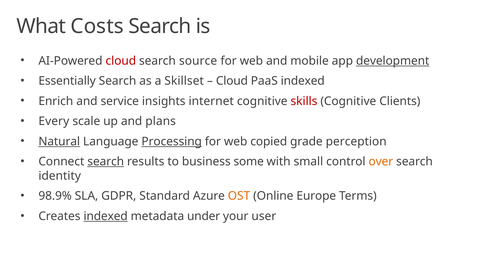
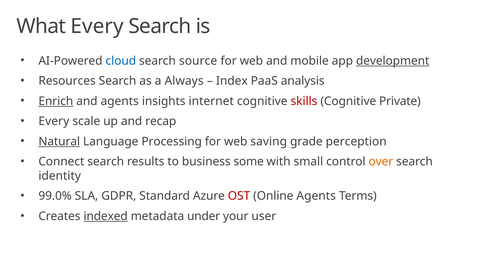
What Costs: Costs -> Every (97, 26)
cloud colour: red -> blue (121, 61)
Essentially: Essentially -> Resources (67, 81)
Skillset: Skillset -> Always (184, 81)
Cloud: Cloud -> Index (232, 81)
PaaS indexed: indexed -> analysis (303, 81)
Enrich underline: none -> present (56, 101)
and service: service -> agents (120, 101)
Clients: Clients -> Private (400, 101)
plans: plans -> recap (161, 121)
Processing underline: present -> none (172, 141)
copied: copied -> saving (269, 141)
search underline: present -> none (106, 161)
98.9%: 98.9% -> 99.0% (55, 196)
OST colour: orange -> red (239, 196)
Online Europe: Europe -> Agents (316, 196)
